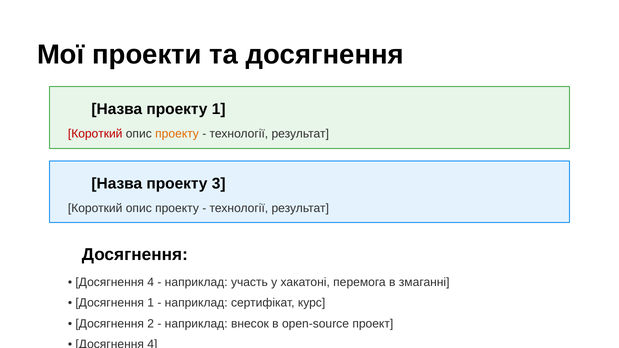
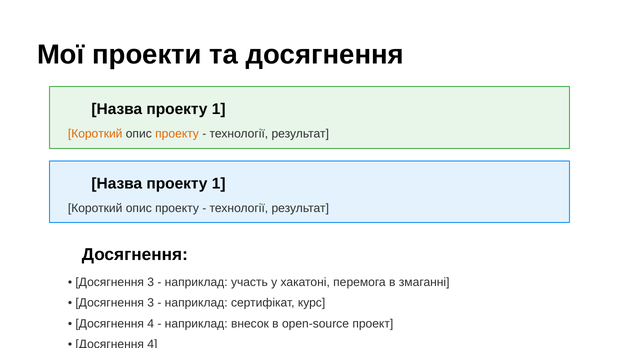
Короткий colour: red -> orange (95, 134)
3: 3 -> 1 (219, 184)
4: 4 -> 3 (151, 282)
1: 1 -> 3 (151, 303)
2: 2 -> 4 (151, 324)
